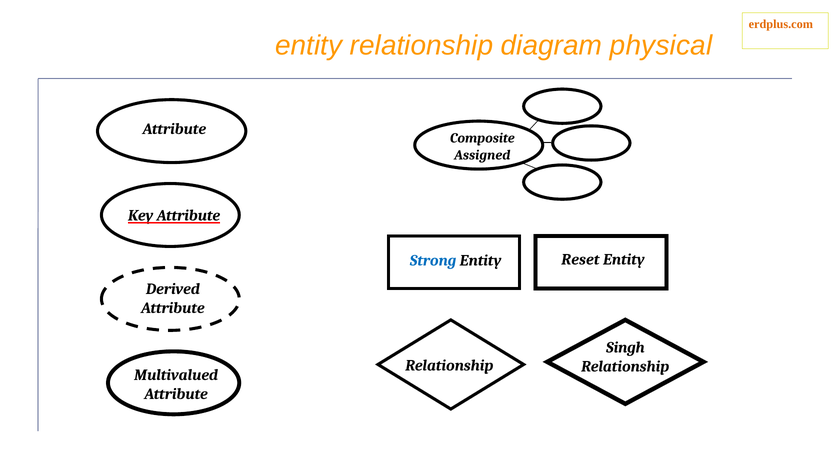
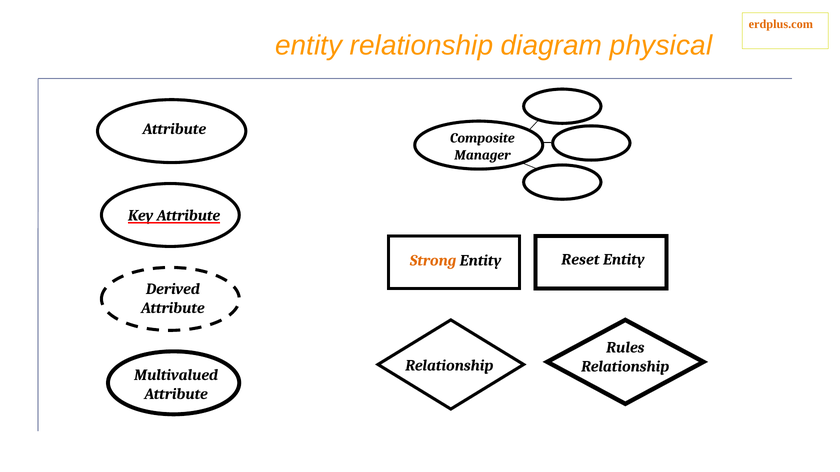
Assigned: Assigned -> Manager (482, 155)
Strong colour: blue -> orange (433, 261)
Singh: Singh -> Rules (625, 348)
